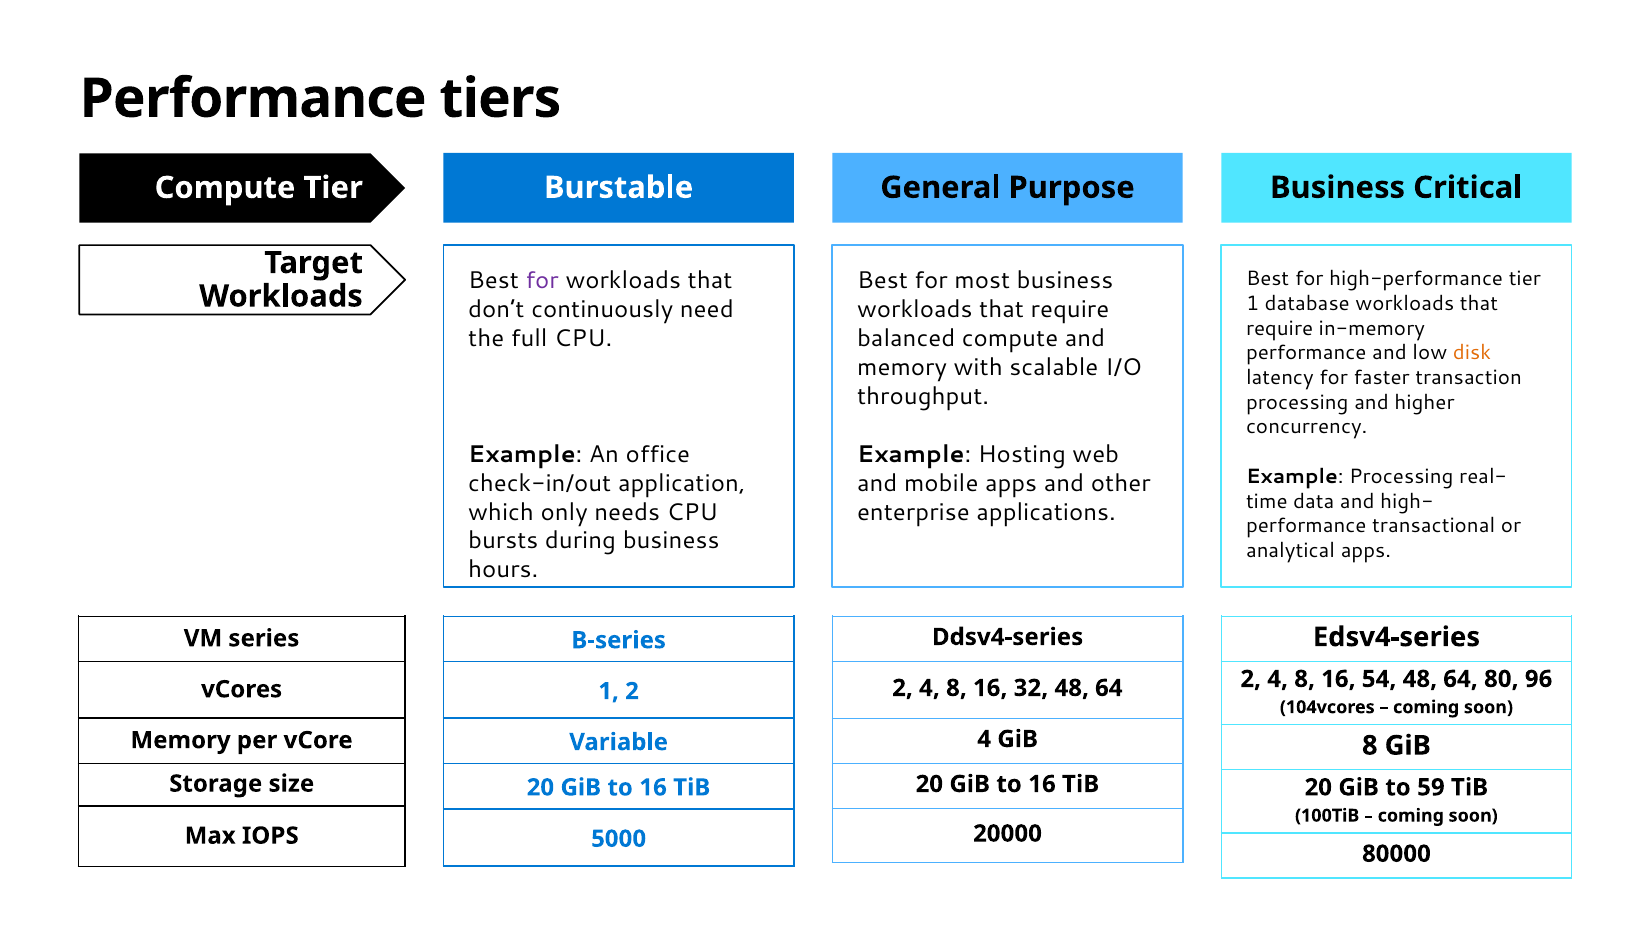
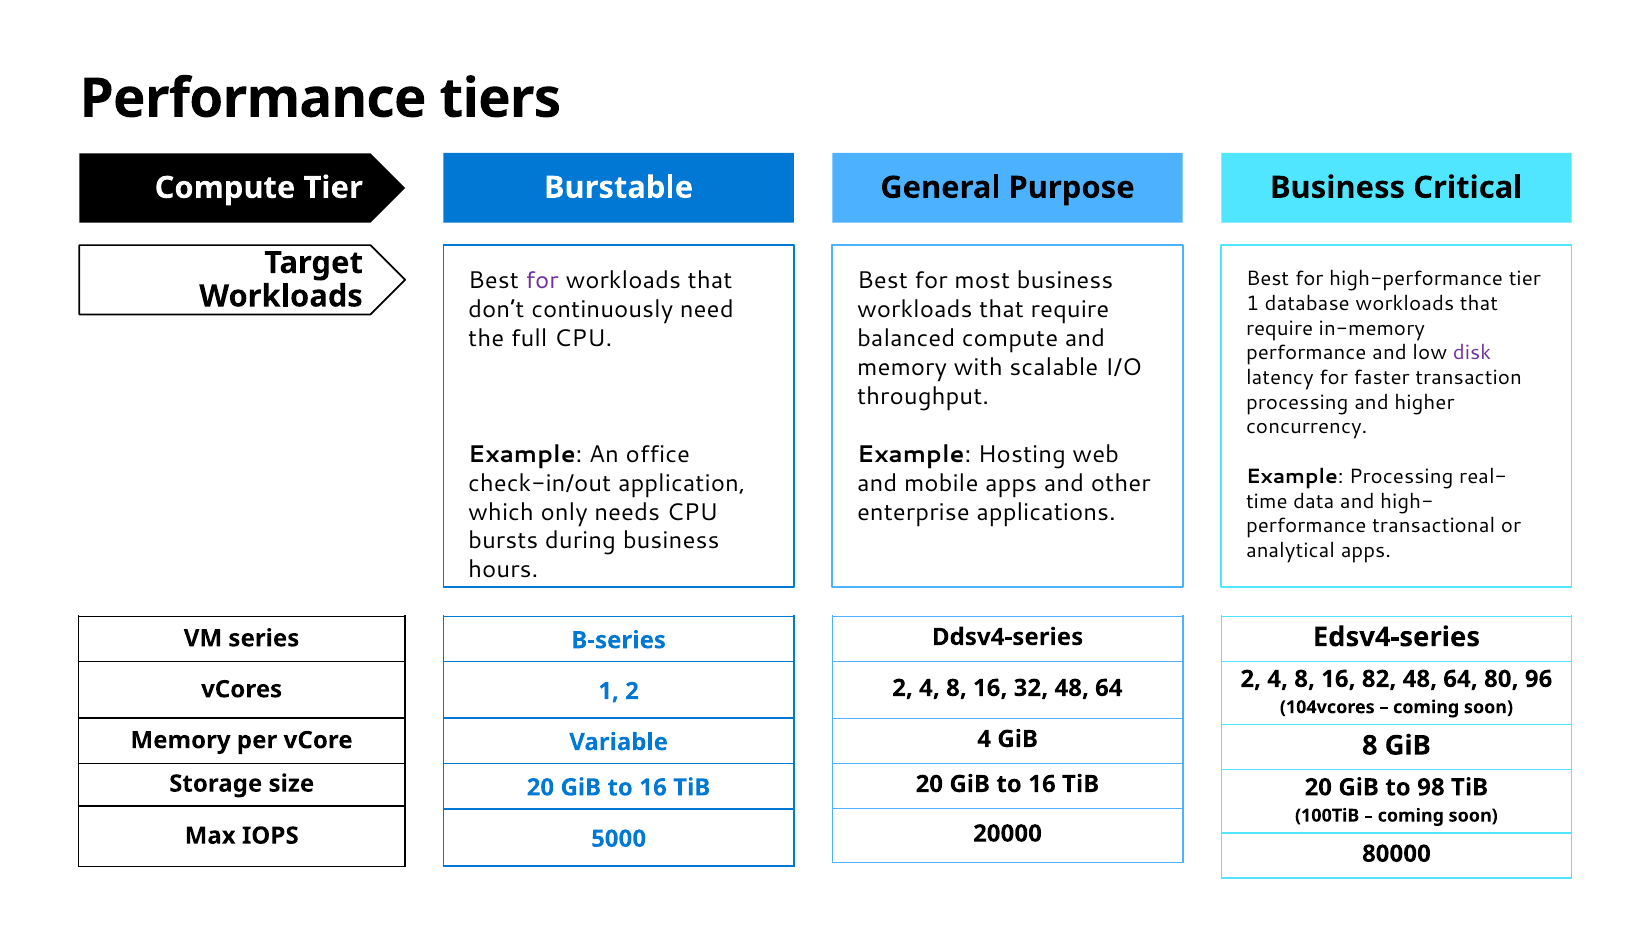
disk colour: orange -> purple (1472, 353)
54: 54 -> 82 (1379, 680)
59: 59 -> 98 (1431, 788)
